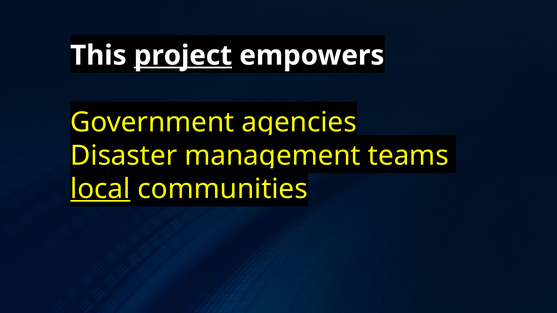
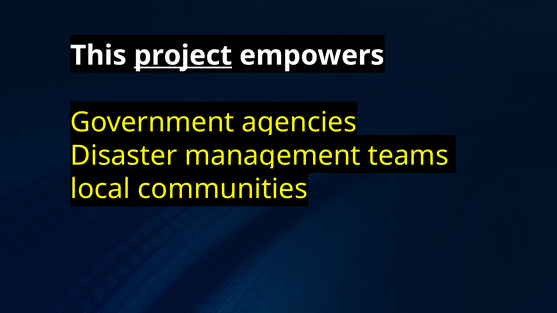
local underline: present -> none (100, 189)
